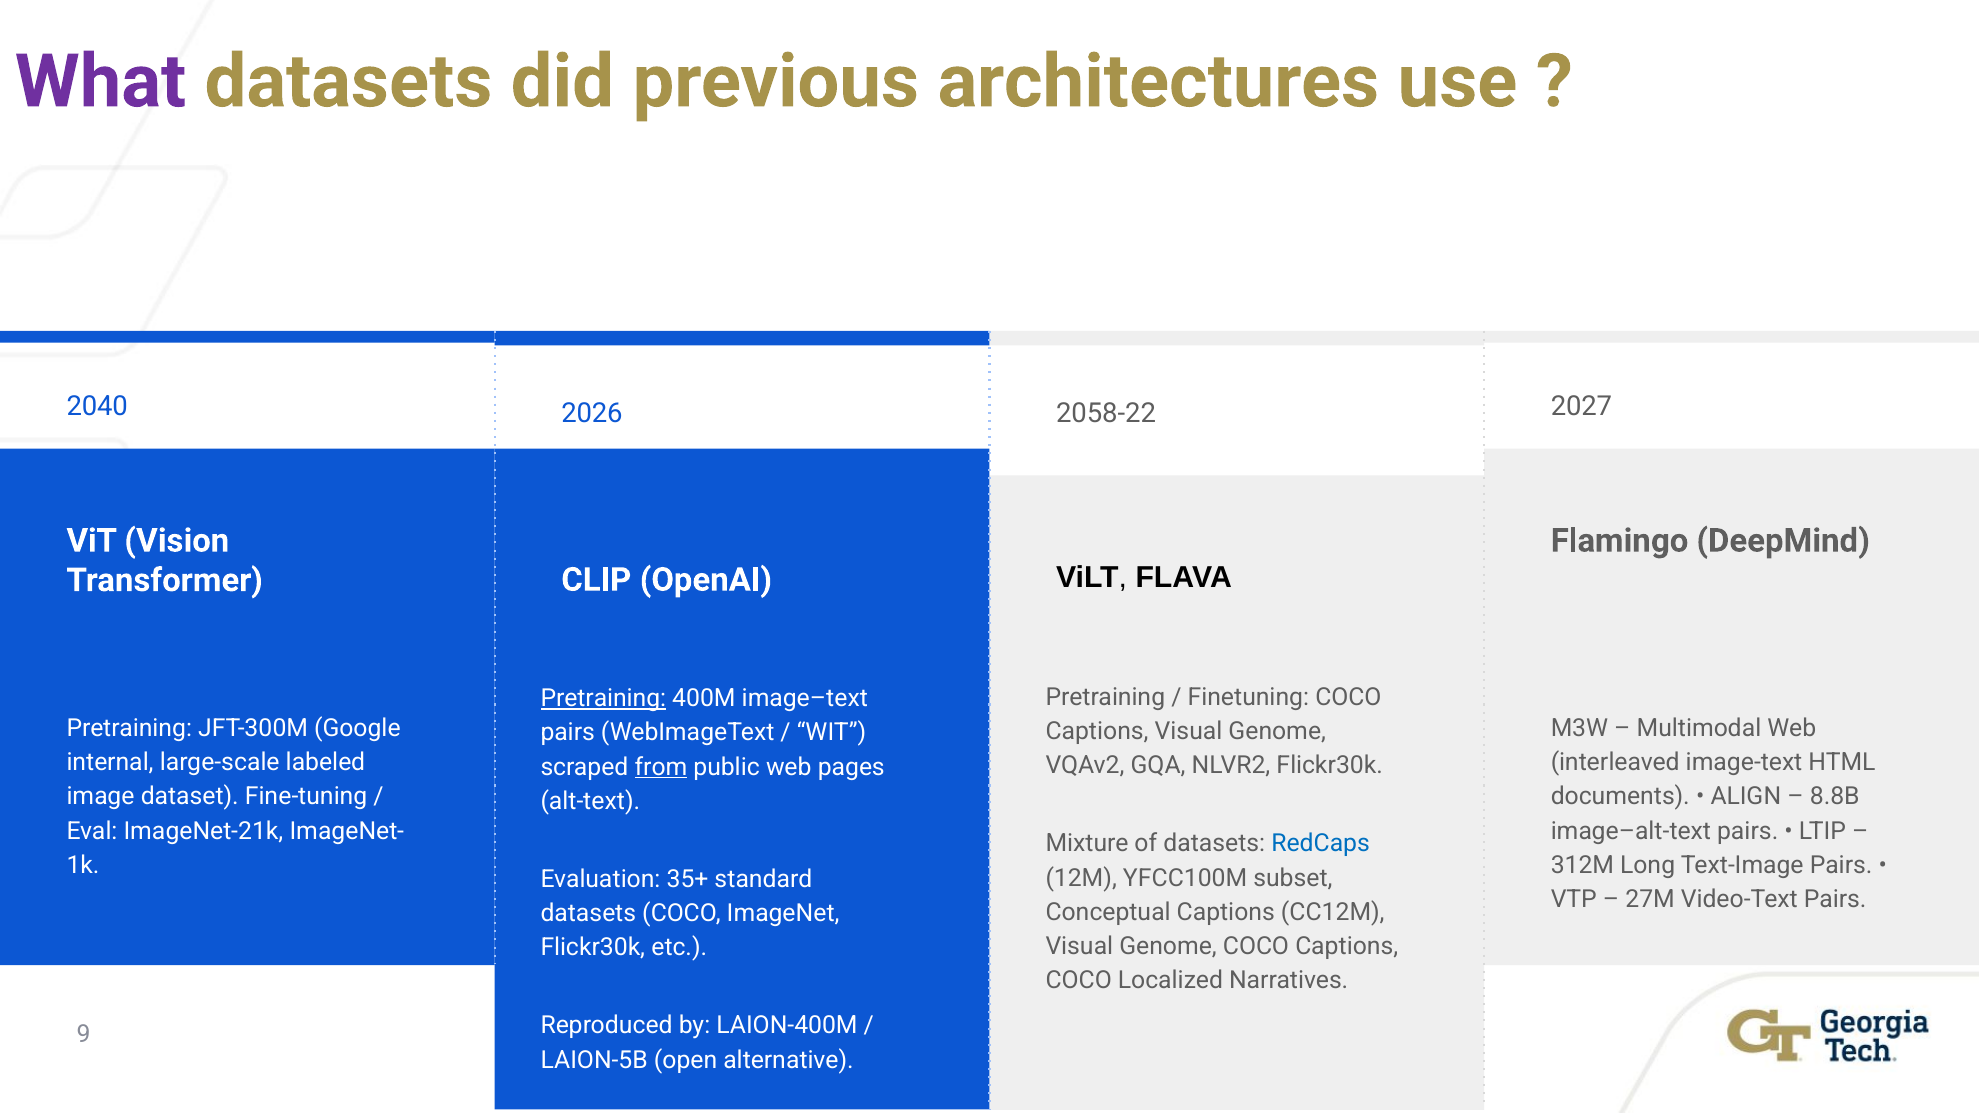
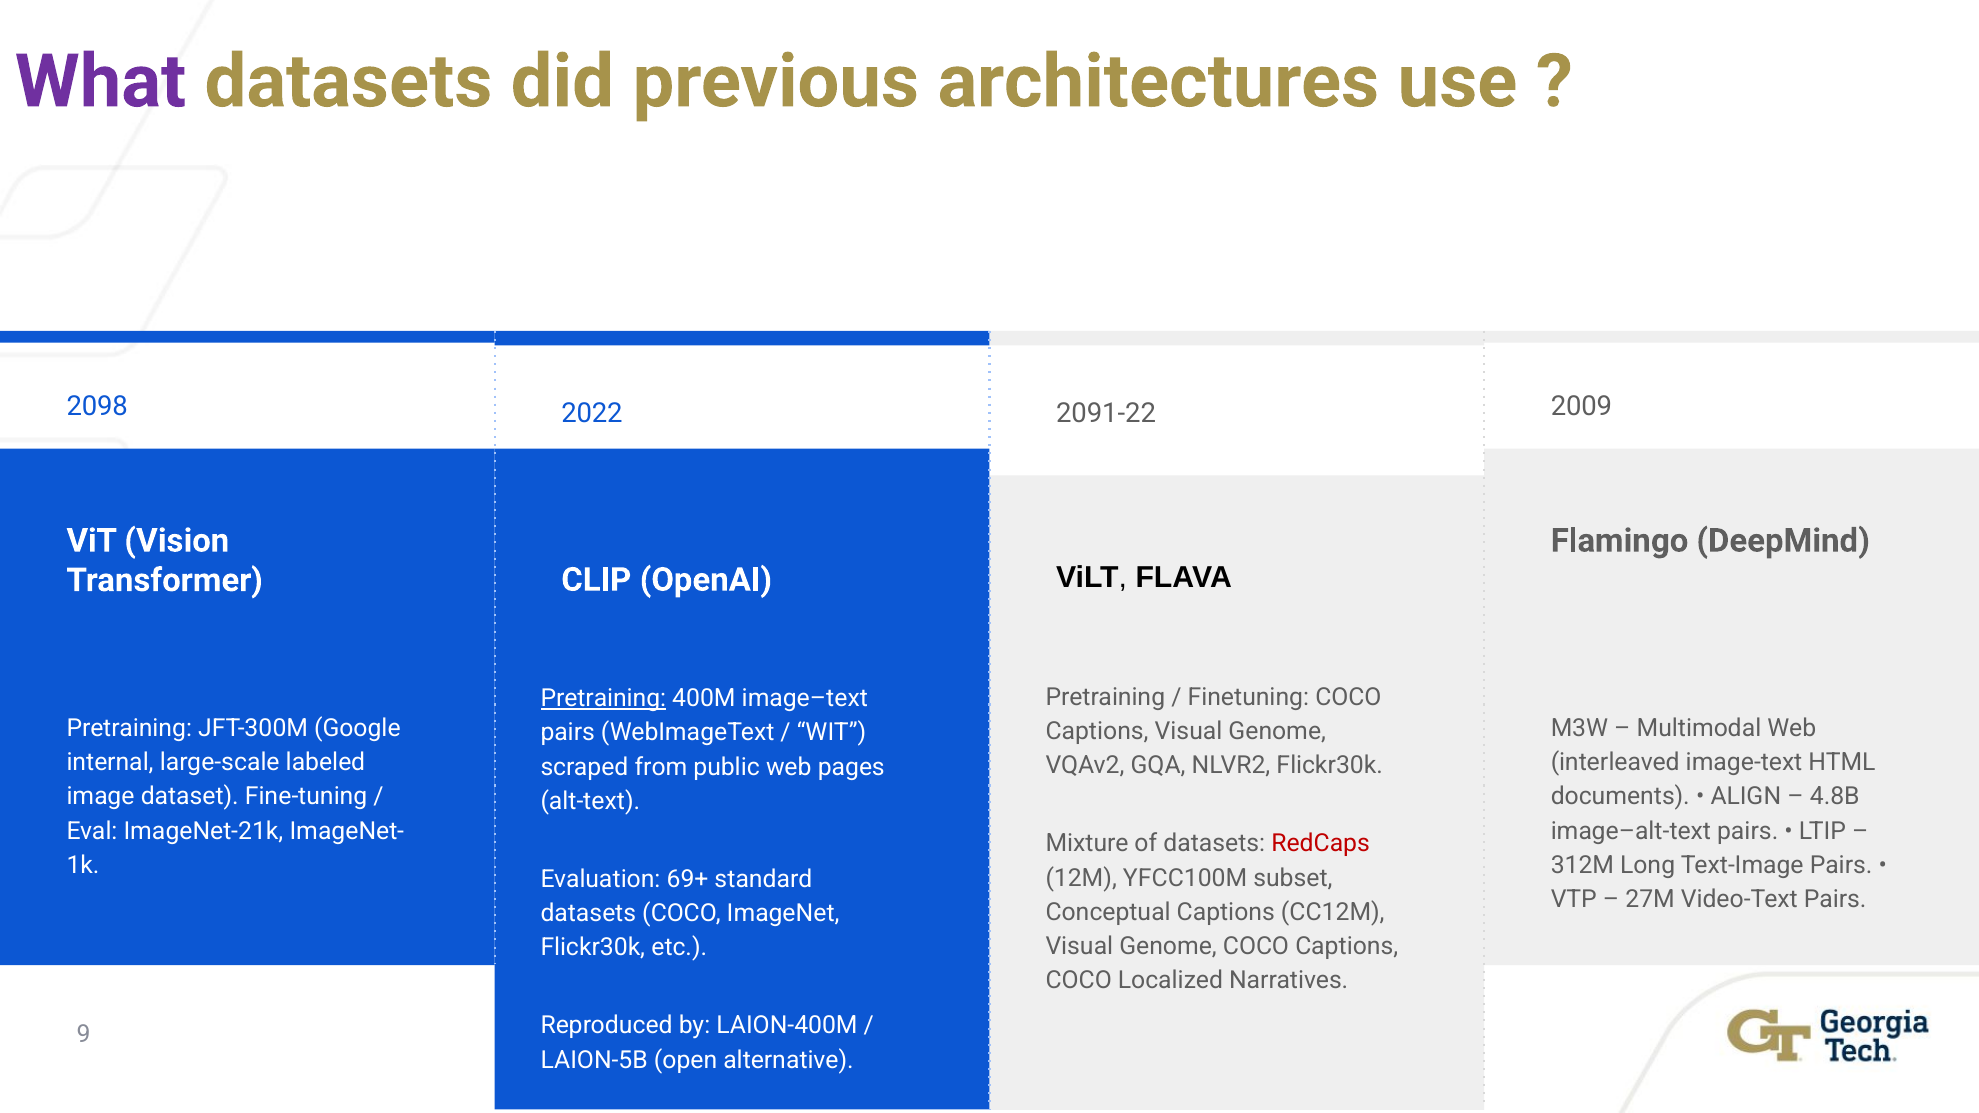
2040: 2040 -> 2098 (97, 406)
2027: 2027 -> 2009 (1581, 406)
2026: 2026 -> 2022 (592, 414)
2058-22: 2058-22 -> 2091-22 (1106, 414)
from underline: present -> none (661, 767)
8.8B: 8.8B -> 4.8B (1835, 797)
RedCaps colour: blue -> red (1321, 844)
35+: 35+ -> 69+ (688, 879)
